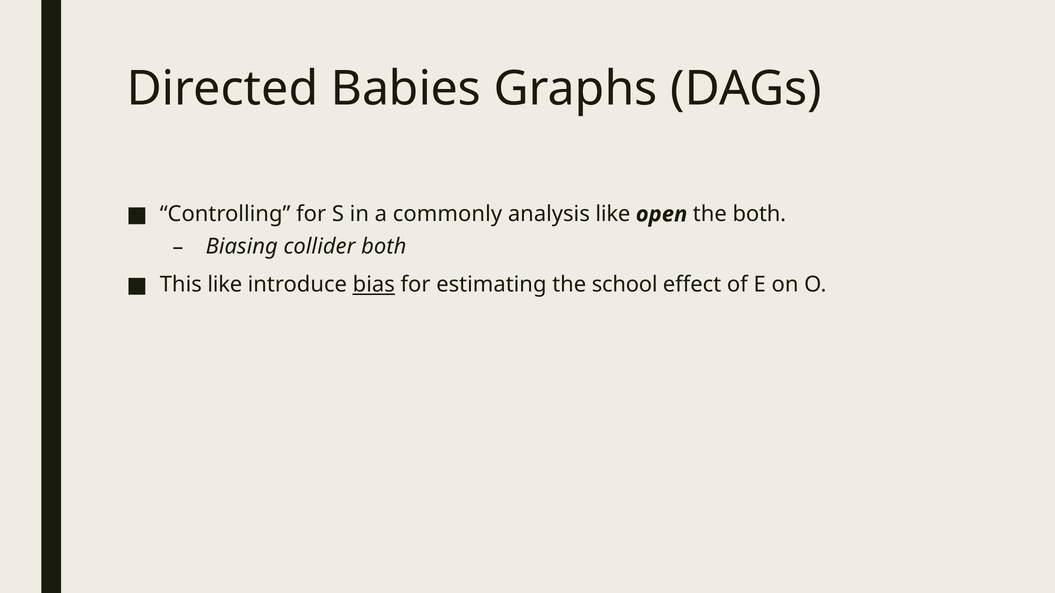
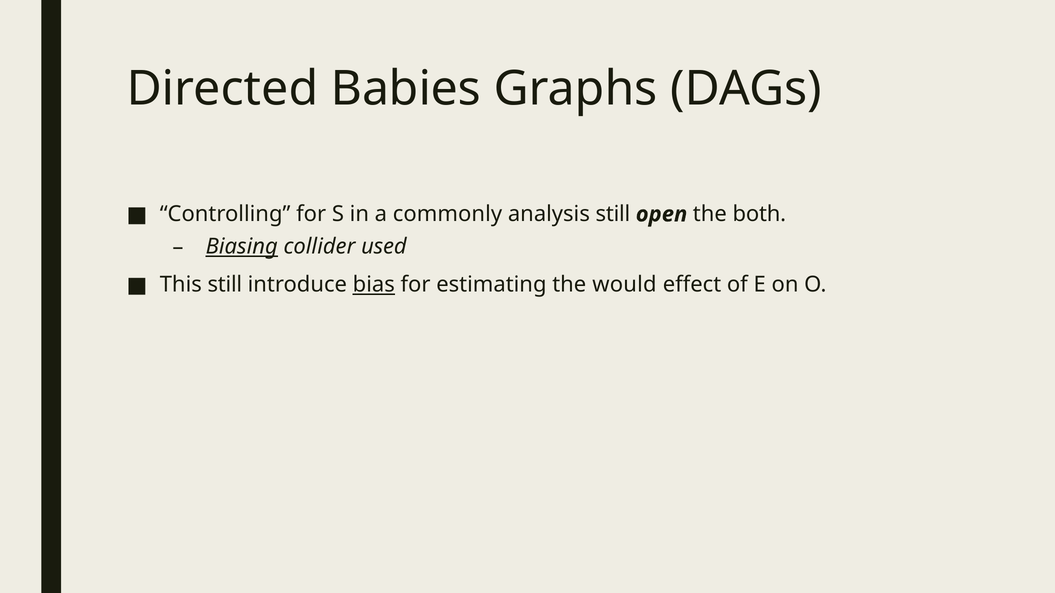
analysis like: like -> still (613, 214)
Biasing underline: none -> present (242, 247)
collider both: both -> used (384, 247)
This like: like -> still (225, 285)
school: school -> would (624, 285)
